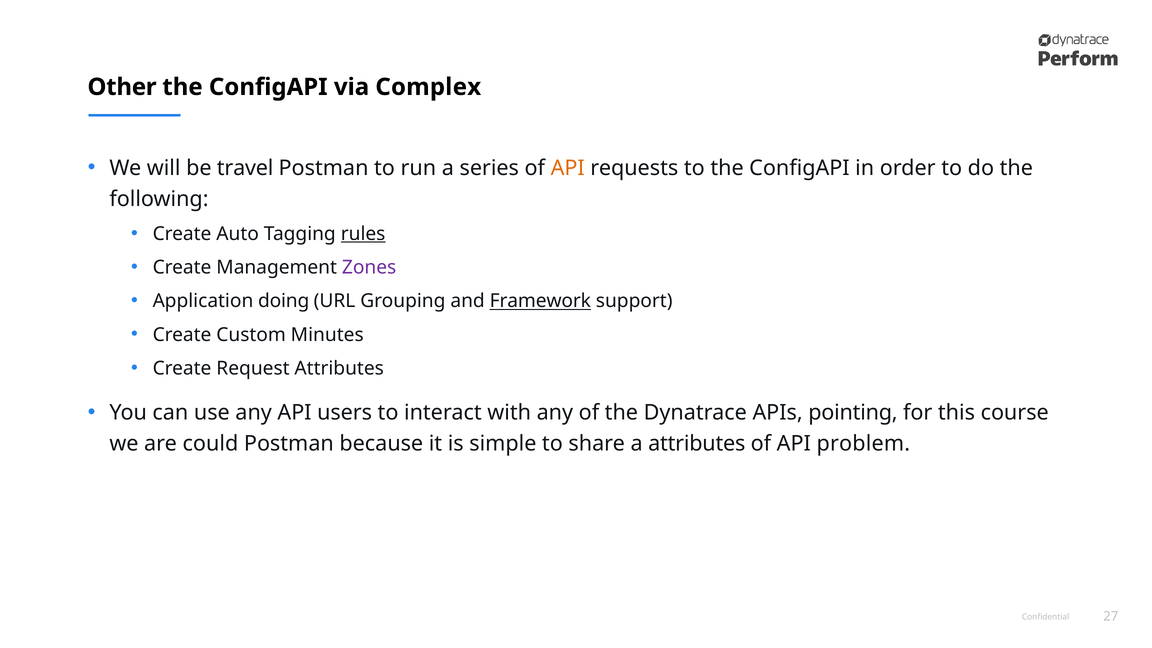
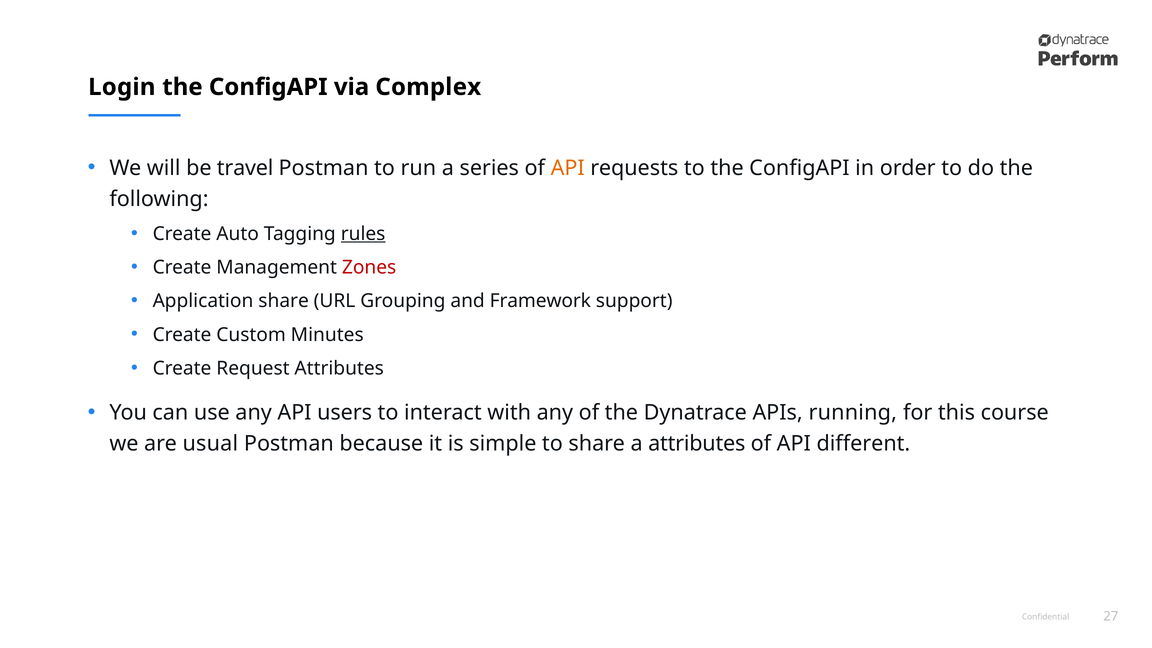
Other: Other -> Login (122, 87)
Zones colour: purple -> red (369, 268)
Application doing: doing -> share (284, 301)
Framework underline: present -> none (540, 301)
pointing: pointing -> running (853, 413)
could: could -> usual (210, 444)
problem: problem -> different (863, 444)
